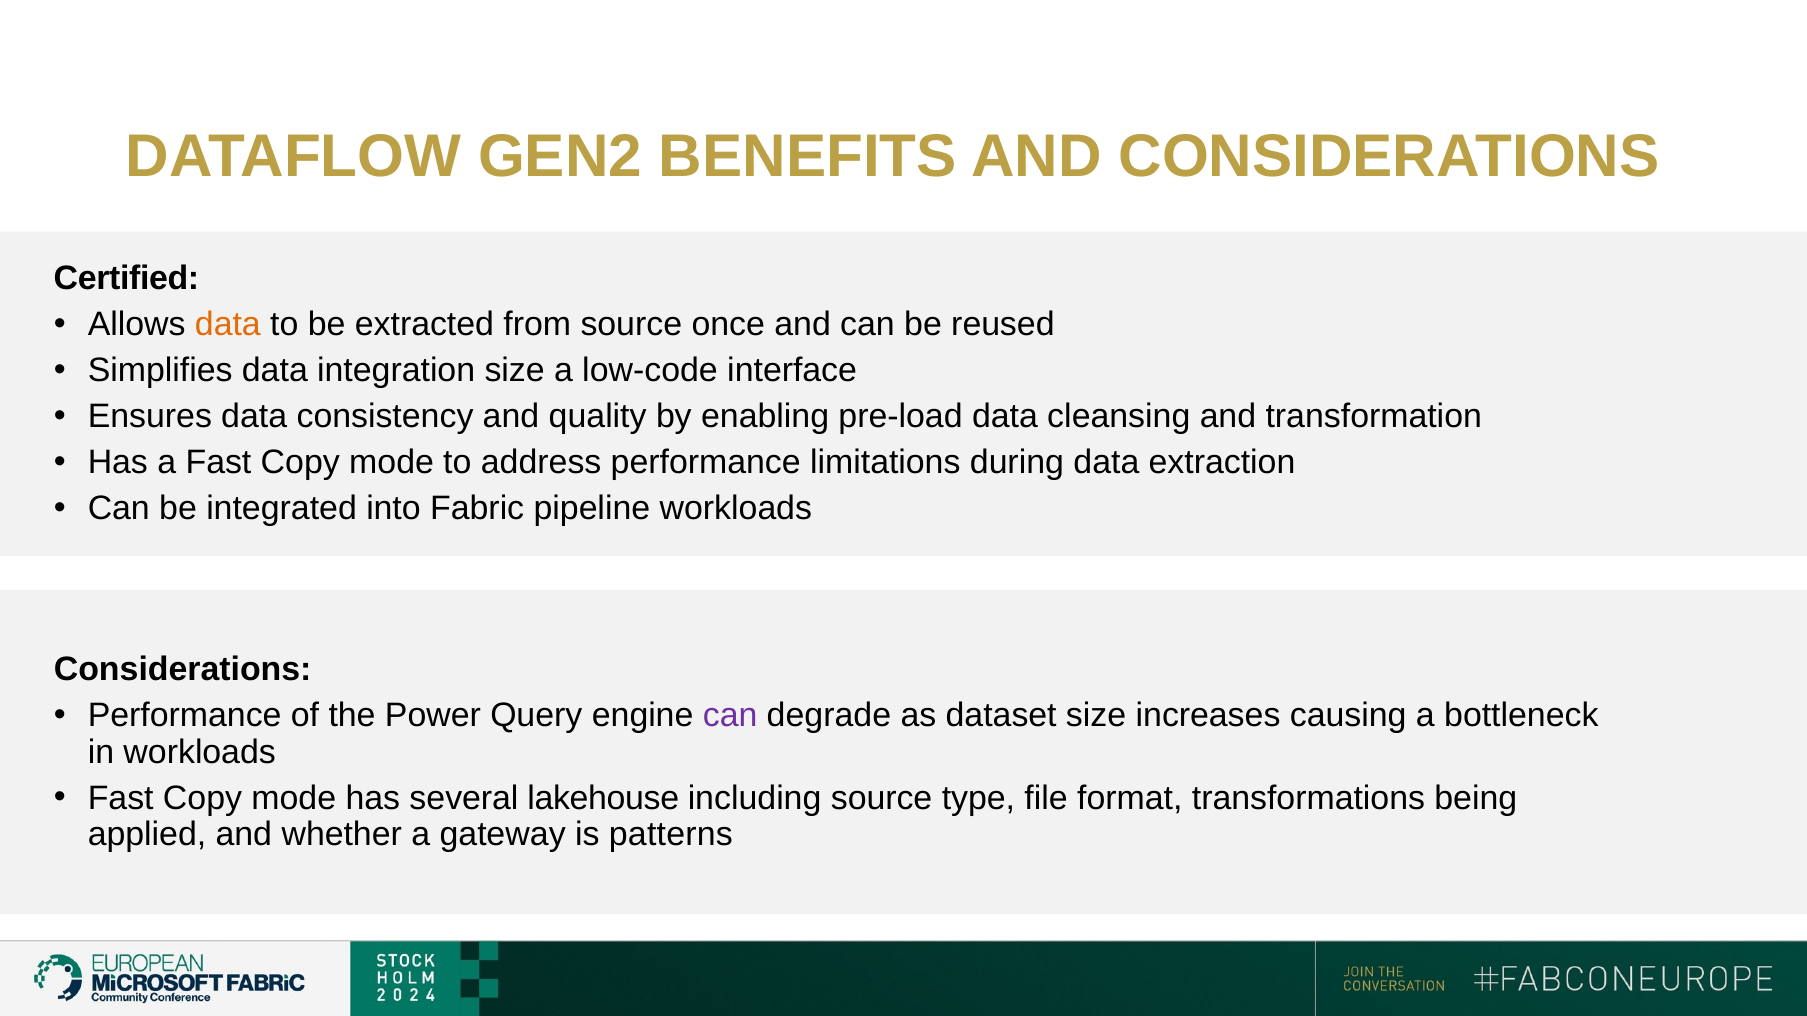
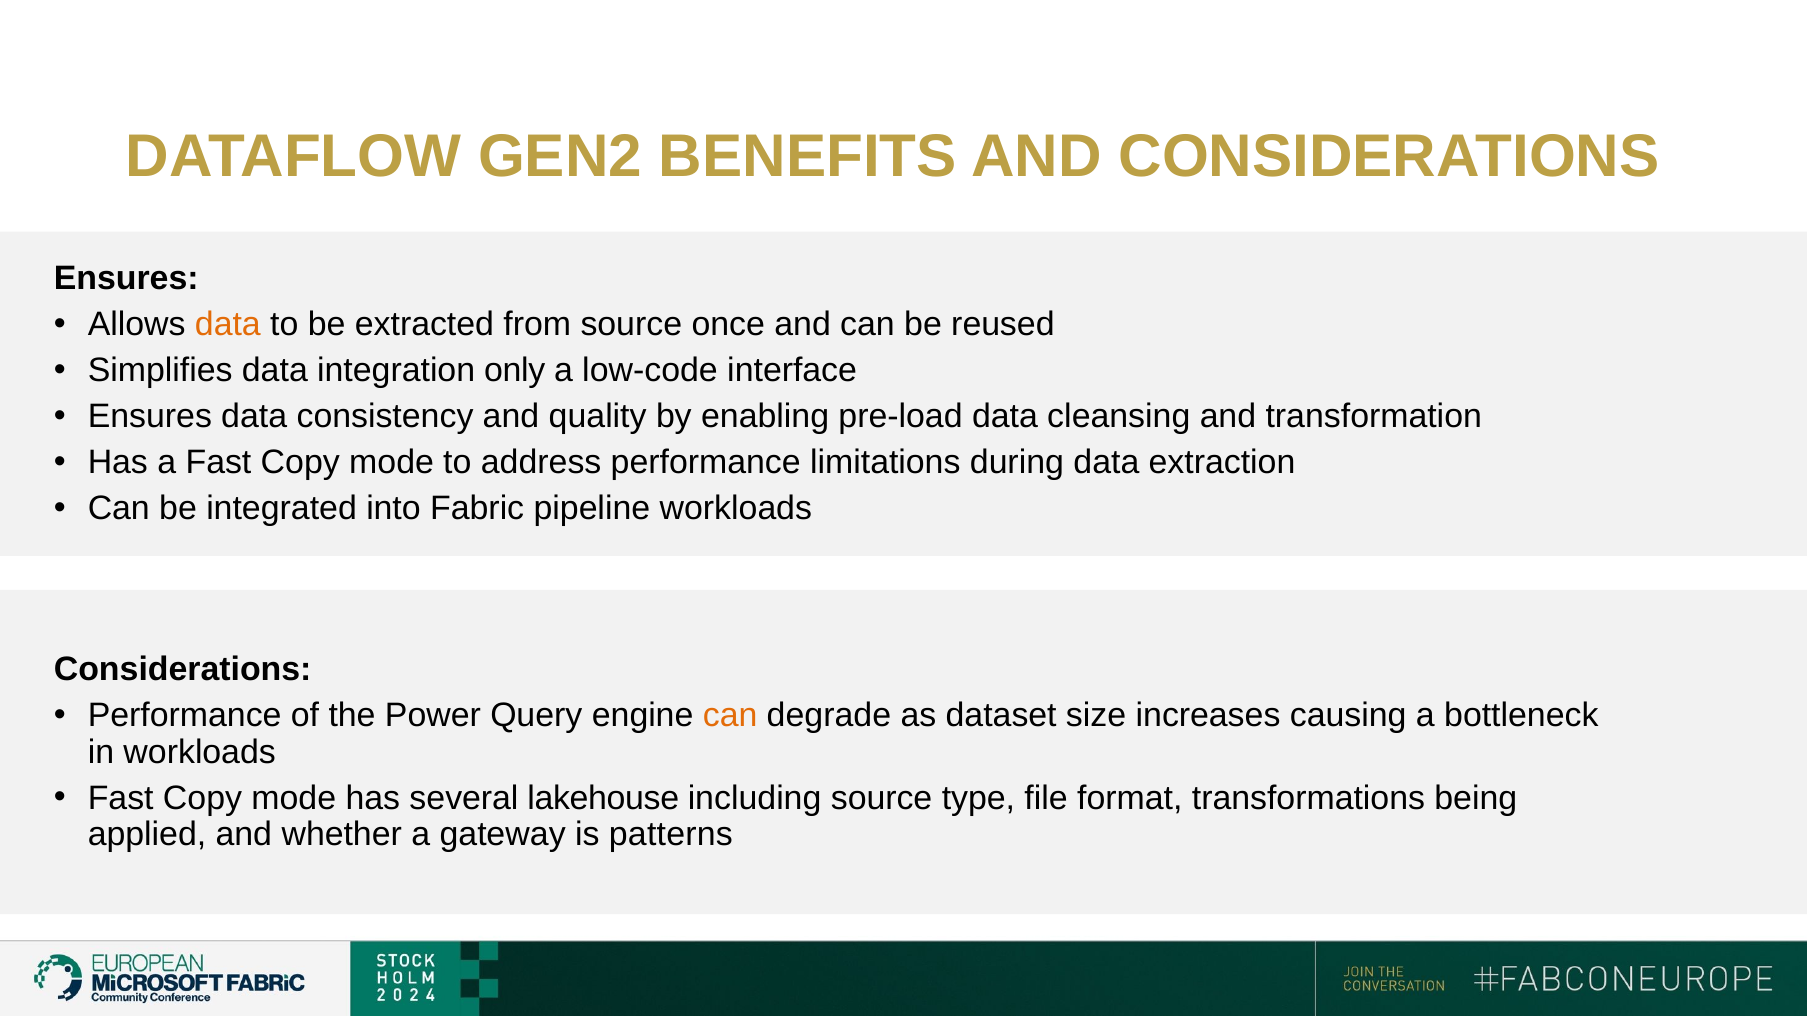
Certified: Certified -> Ensures (126, 279)
integration size: size -> only (515, 371)
can colour: purple -> orange (730, 716)
